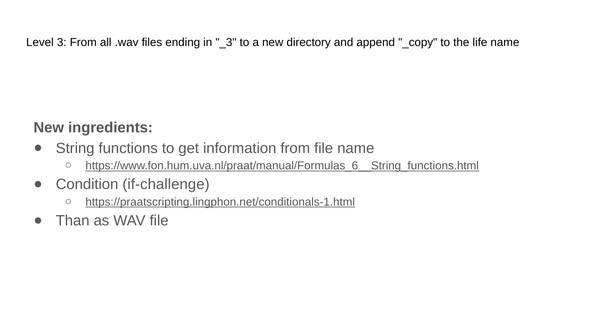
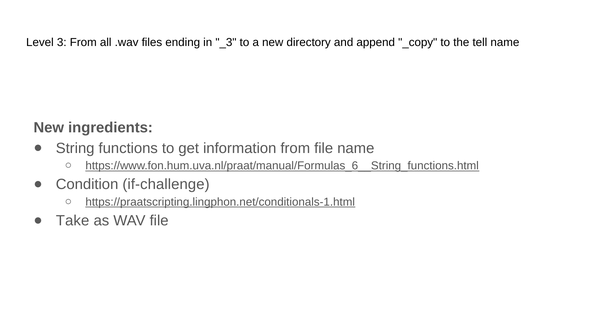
life: life -> tell (480, 43)
Than: Than -> Take (73, 221)
